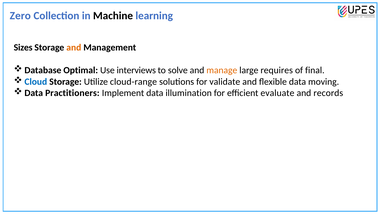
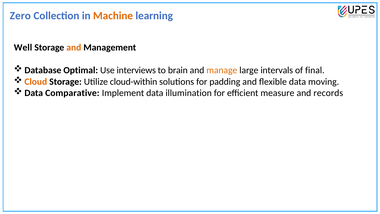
Machine colour: black -> orange (113, 16)
Sizes: Sizes -> Well (23, 47)
solve: solve -> brain (178, 70)
requires: requires -> intervals (277, 70)
Cloud colour: blue -> orange (36, 82)
cloud-range: cloud-range -> cloud-within (134, 82)
validate: validate -> padding (225, 82)
Practitioners: Practitioners -> Comparative (72, 93)
evaluate: evaluate -> measure (277, 93)
